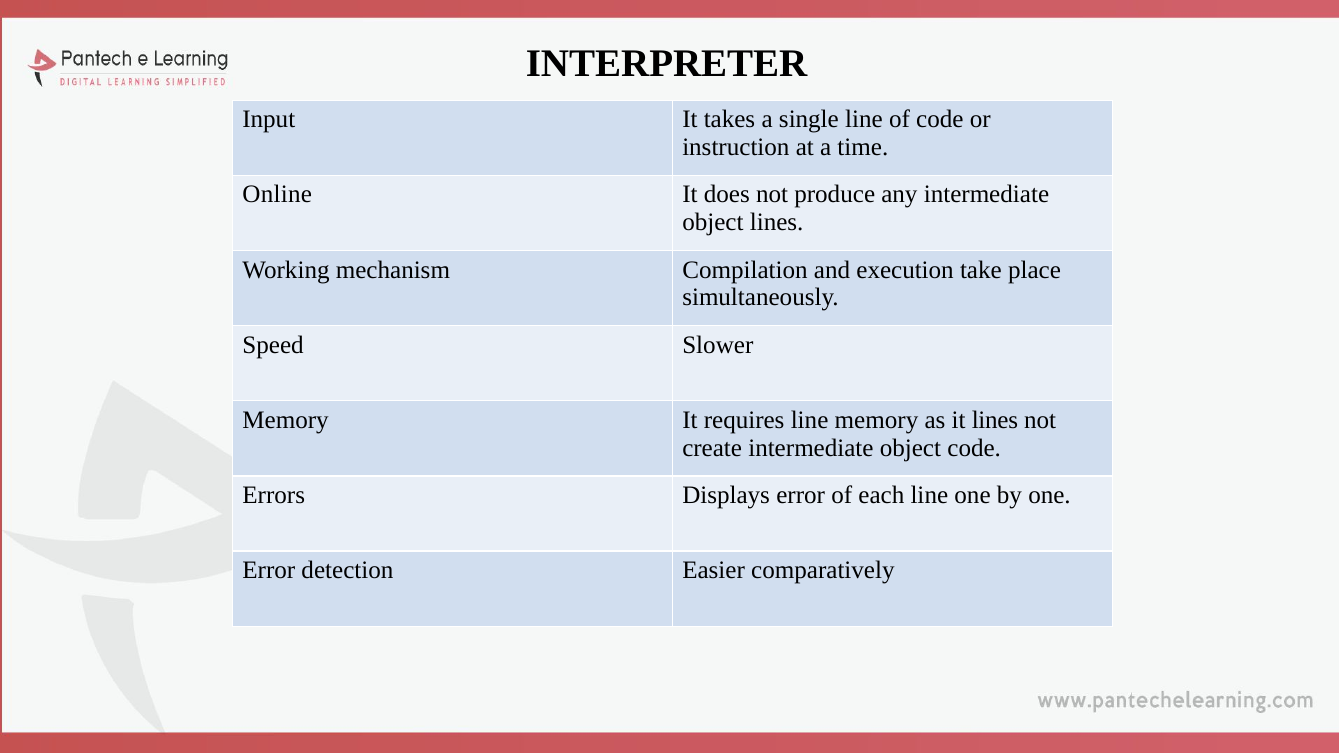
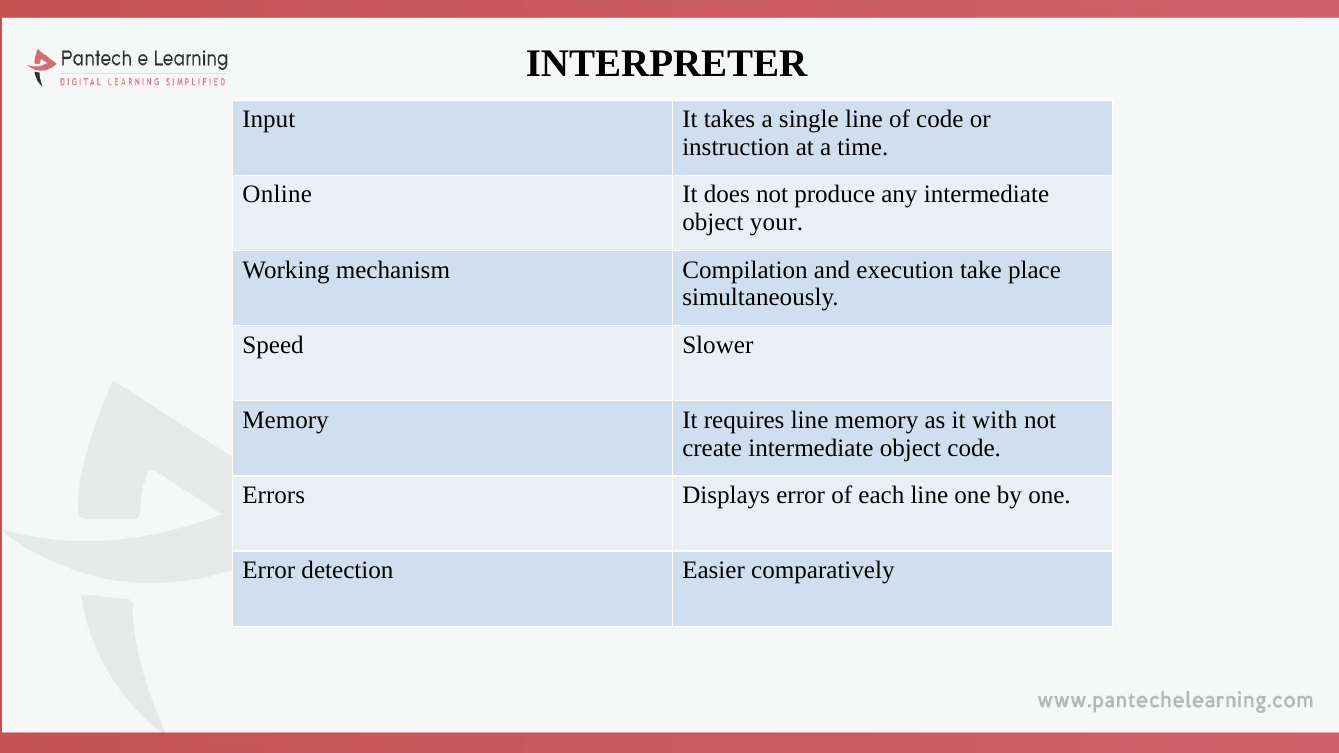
object lines: lines -> your (777, 222)
it lines: lines -> with (995, 420)
